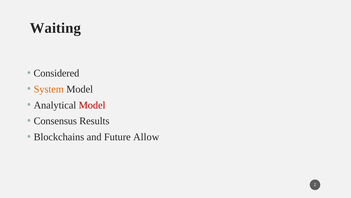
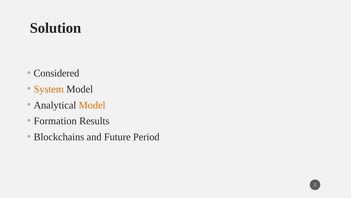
Waiting: Waiting -> Solution (55, 28)
Model colour: red -> orange (92, 105)
Consensus: Consensus -> Formation (55, 121)
Allow: Allow -> Period (146, 137)
